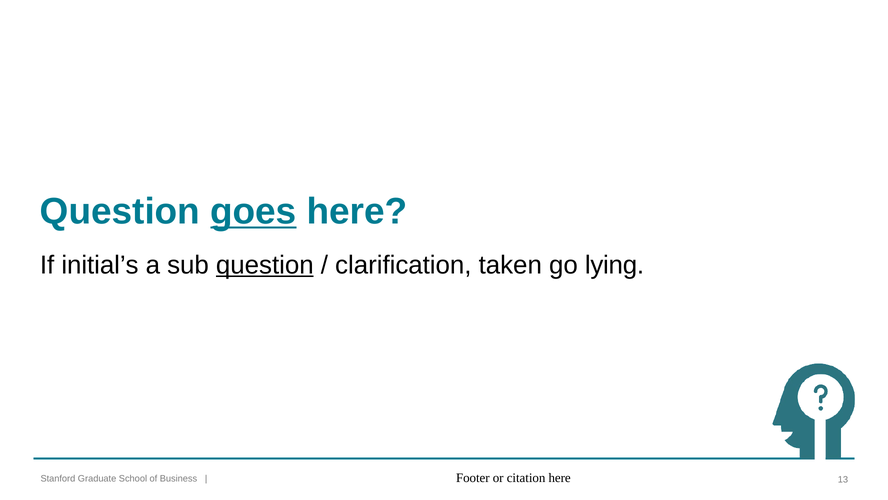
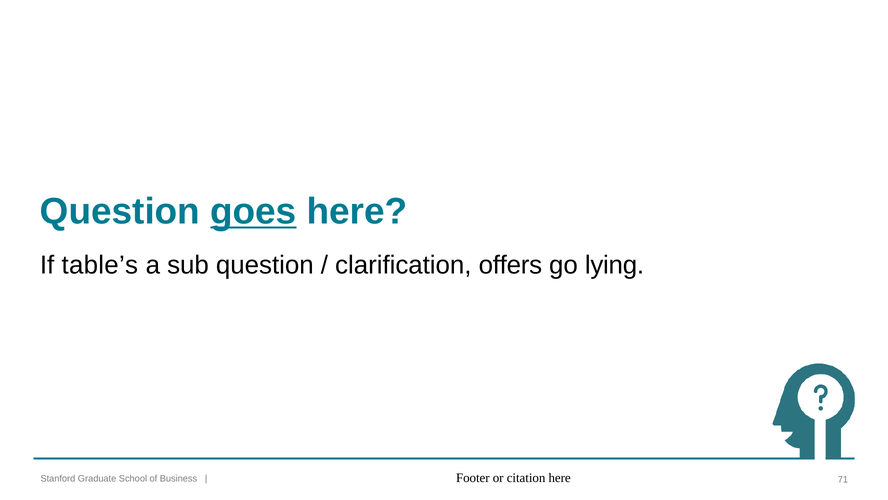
initial’s: initial’s -> table’s (100, 265)
question underline: present -> none (265, 265)
taken: taken -> offers (510, 265)
13: 13 -> 71 (843, 479)
